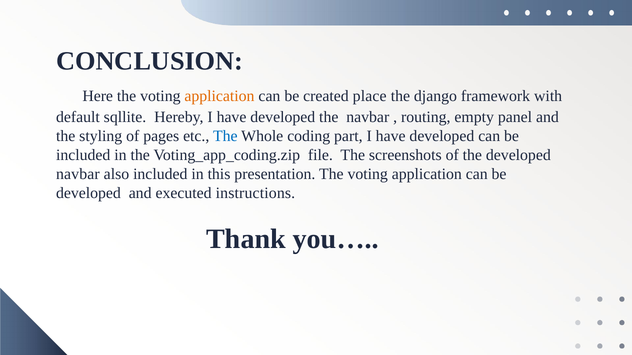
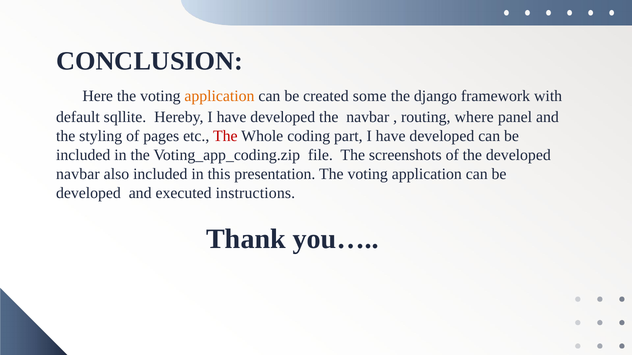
place: place -> some (370, 96)
empty: empty -> where (474, 117)
The colour: blue -> red (225, 136)
